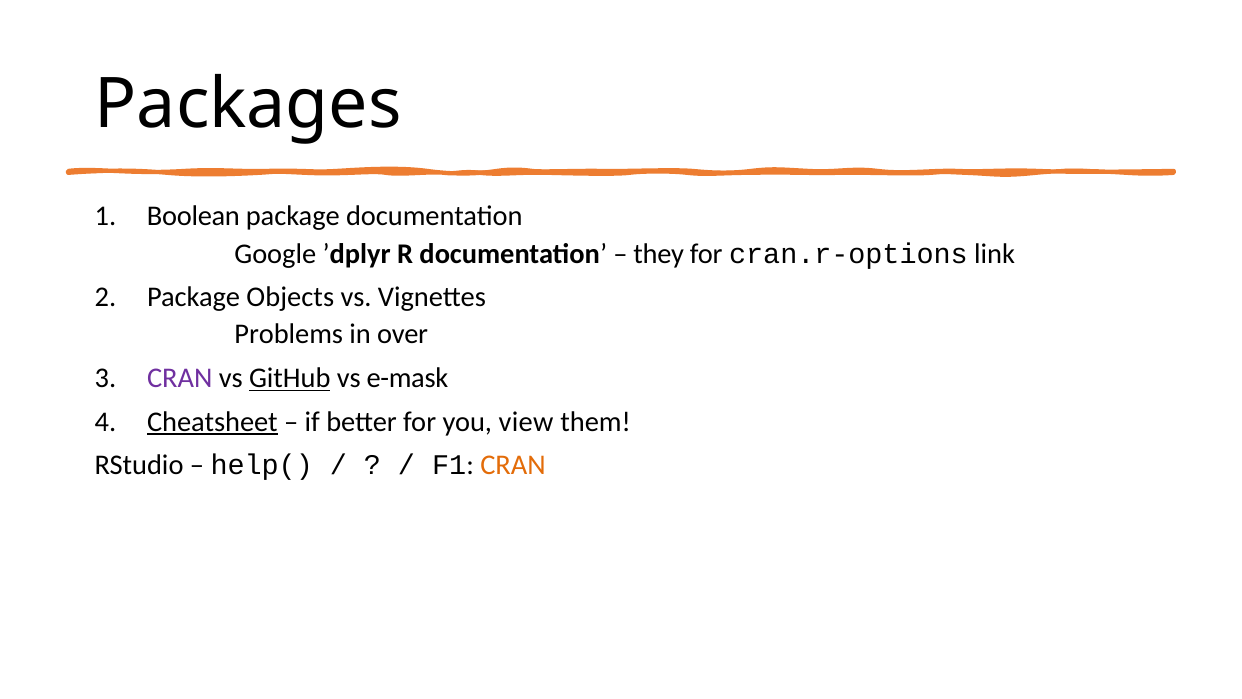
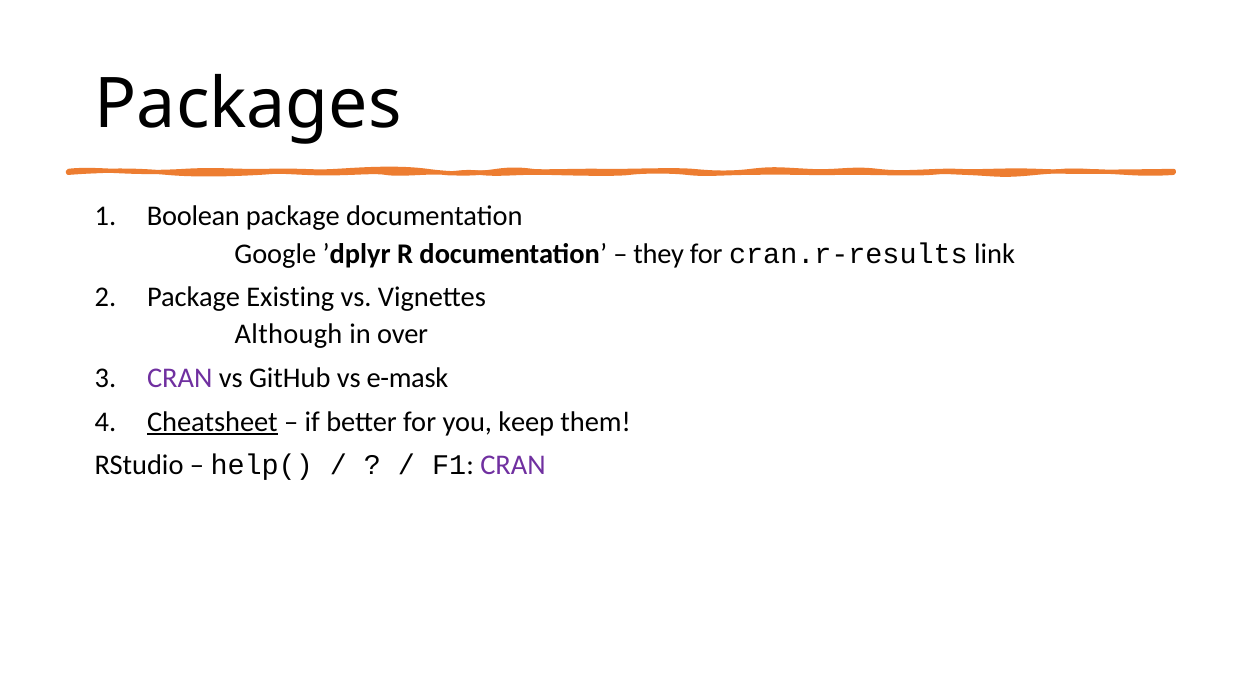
cran.r-options: cran.r-options -> cran.r-results (848, 254)
Objects: Objects -> Existing (290, 297)
Problems: Problems -> Although (289, 334)
GitHub underline: present -> none (290, 378)
view: view -> keep (526, 422)
CRAN colour: orange -> purple (513, 465)
